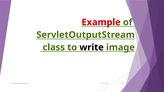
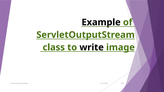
Example colour: red -> black (101, 22)
